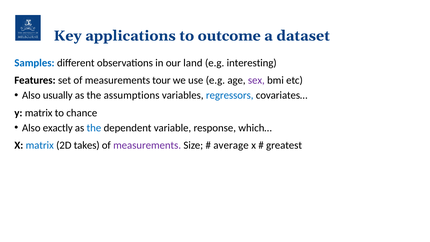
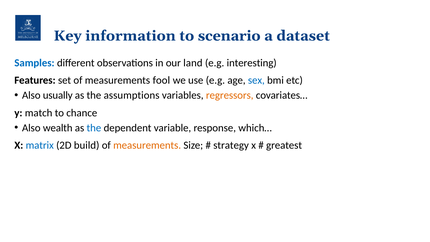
applications: applications -> information (130, 36)
outcome: outcome -> scenario (229, 36)
tour: tour -> fool (161, 80)
sex colour: purple -> blue (256, 80)
regressors colour: blue -> orange (230, 95)
y matrix: matrix -> match (39, 113)
exactly: exactly -> wealth (58, 128)
takes: takes -> build (87, 145)
measurements colour: purple -> orange (147, 145)
average: average -> strategy (231, 145)
